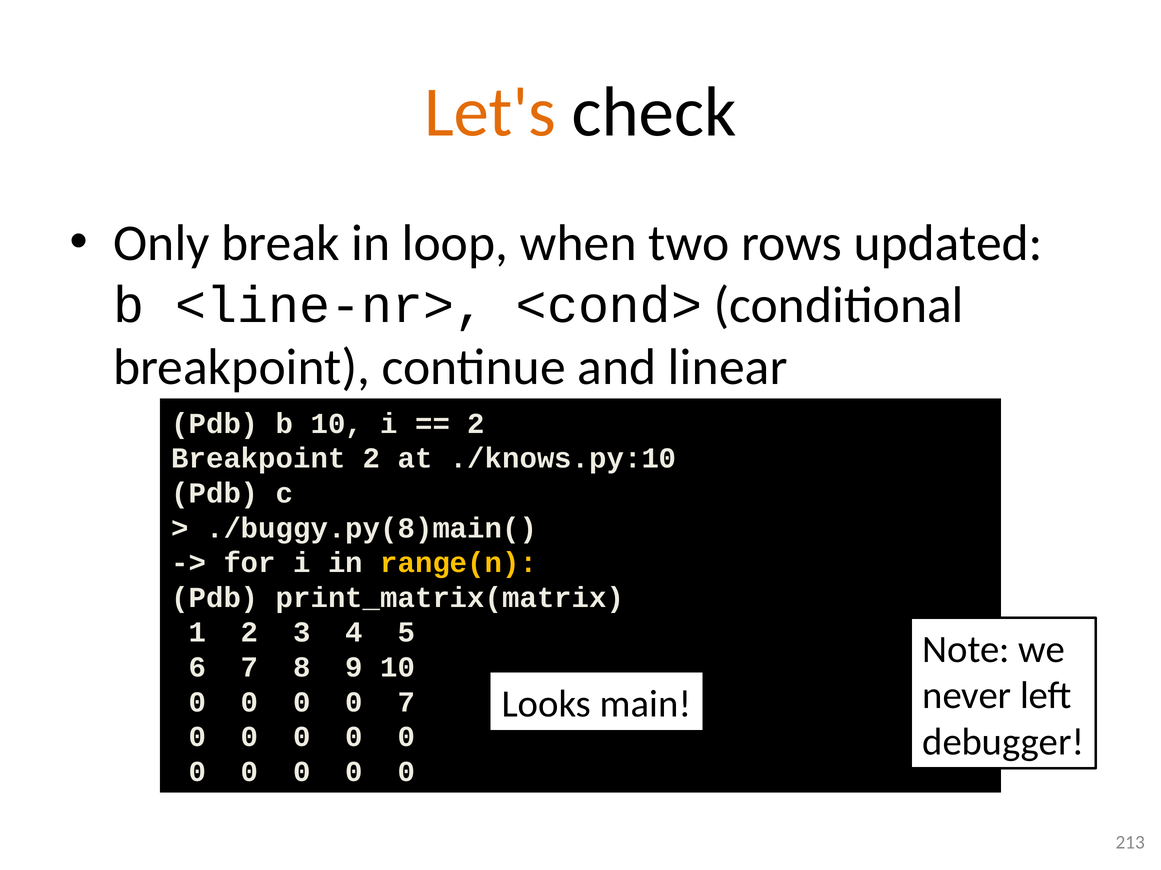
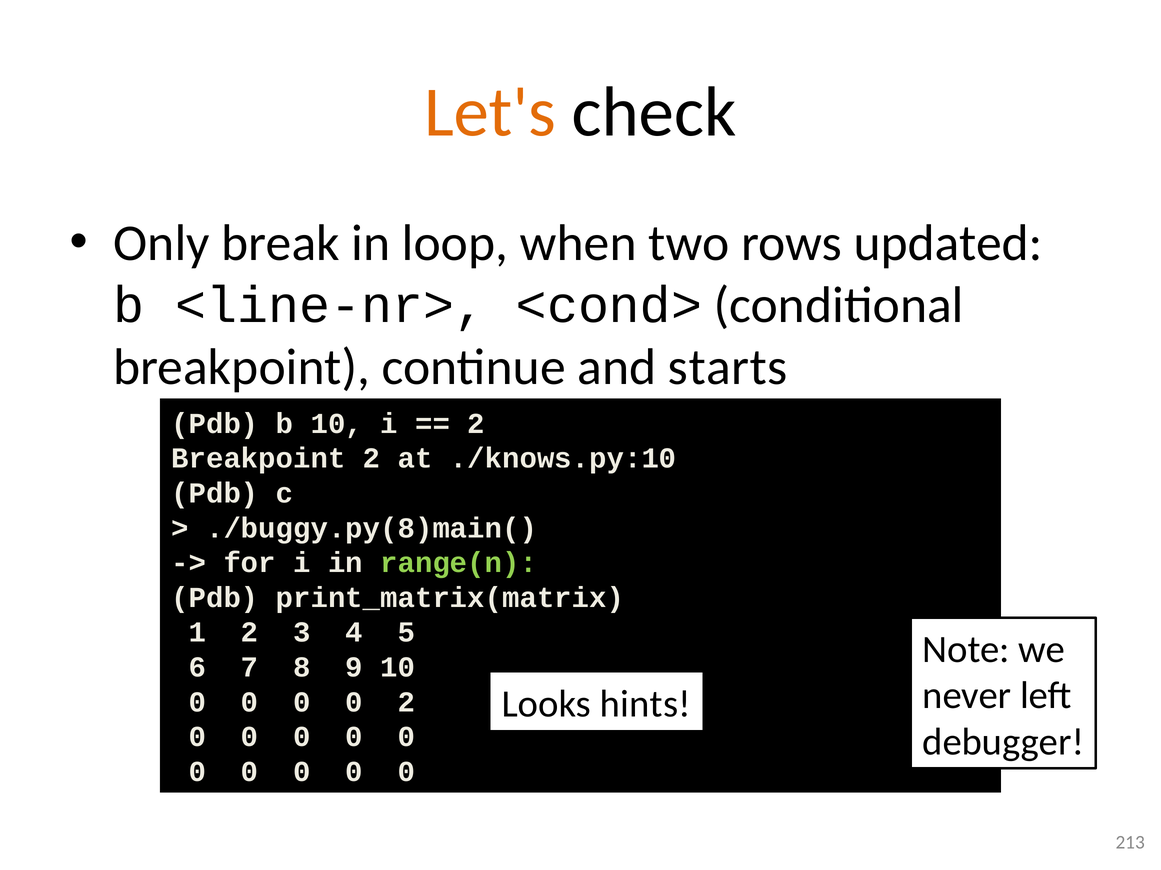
linear: linear -> starts (728, 367)
range(n colour: yellow -> light green (459, 563)
main: main -> hints (645, 705)
0 7: 7 -> 2 (406, 703)
